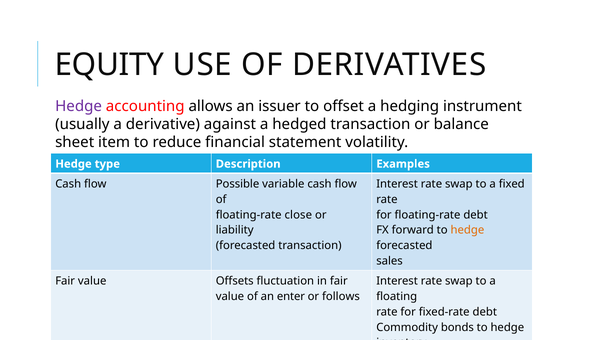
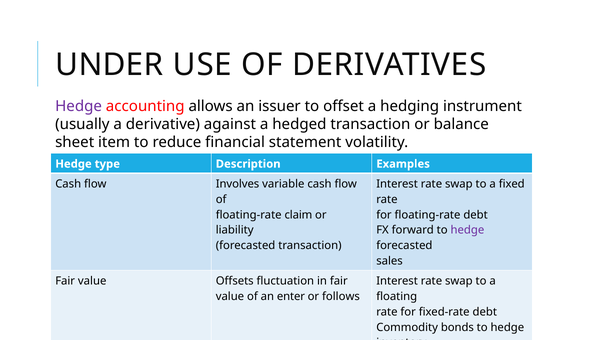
EQUITY: EQUITY -> UNDER (109, 65)
Possible: Possible -> Involves (238, 184)
close: close -> claim (298, 215)
hedge colour: orange -> purple (467, 230)
